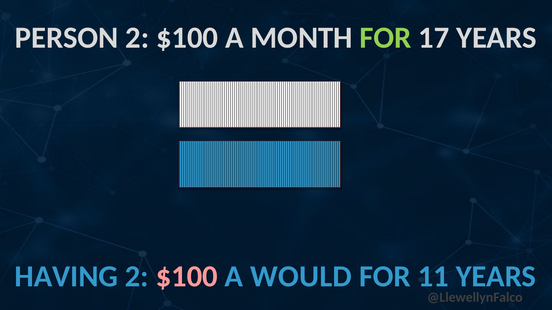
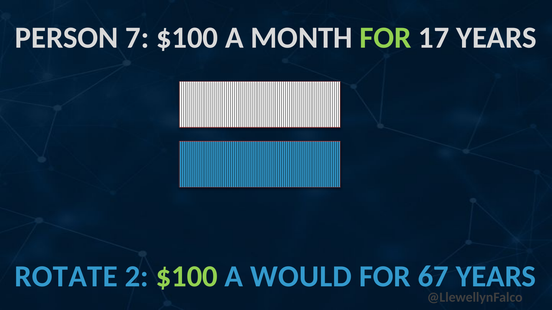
PERSON 2: 2 -> 7 (137, 38)
HAVING: HAVING -> ROTATE (66, 277)
$100 colour: pink -> light green (187, 277)
11: 11 -> 67 (433, 277)
